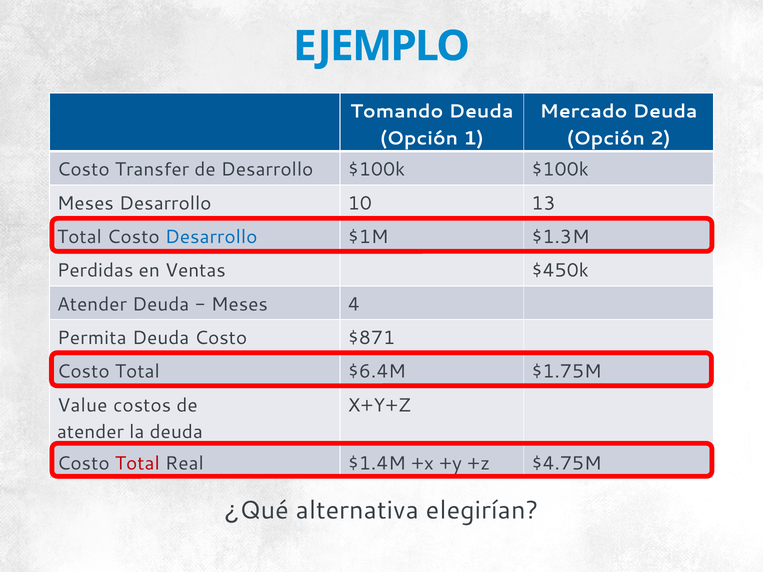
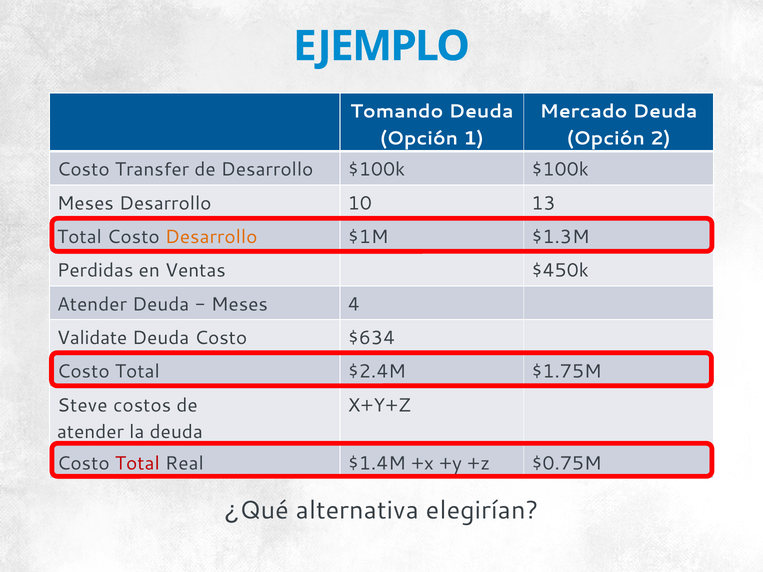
Desarrollo colour: blue -> orange (211, 237)
Permita: Permita -> Validate (92, 338)
$871: $871 -> $634 (371, 338)
$6.4M: $6.4M -> $2.4M (377, 372)
Value: Value -> Steve (82, 405)
$4.75M: $4.75M -> $0.75M (566, 464)
